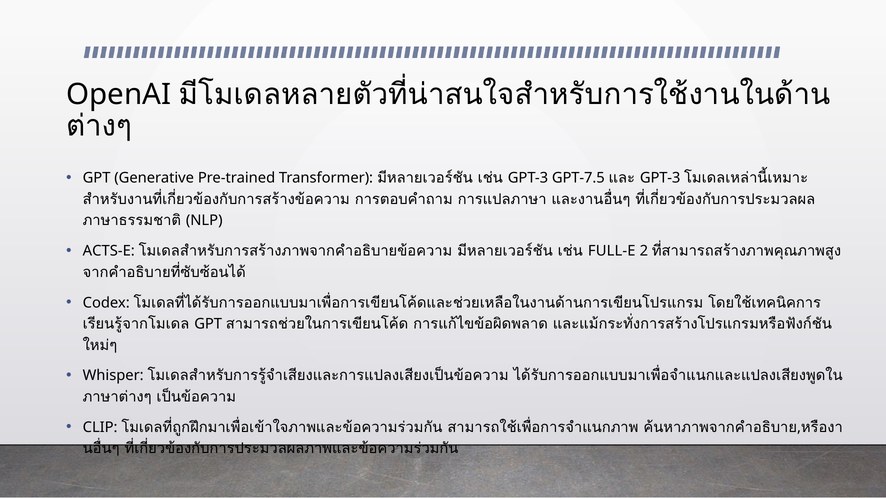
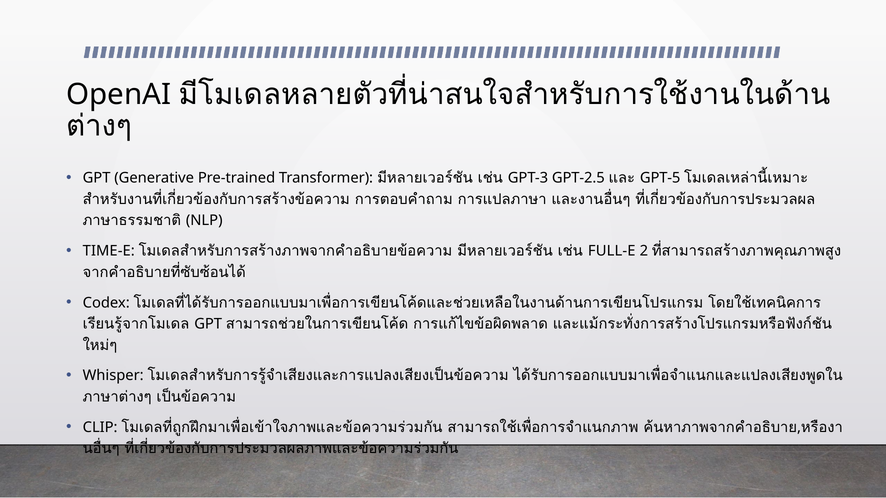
GPT-7.5: GPT-7.5 -> GPT-2.5 (578, 178)
GPT-3: GPT-3 -> GPT-5 (660, 178)
ACTS-E: ACTS-E -> TIME-E (109, 251)
